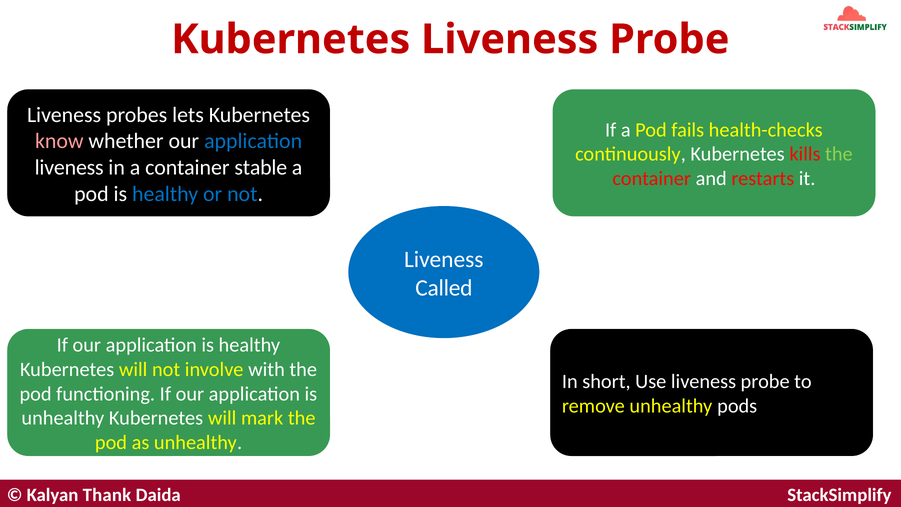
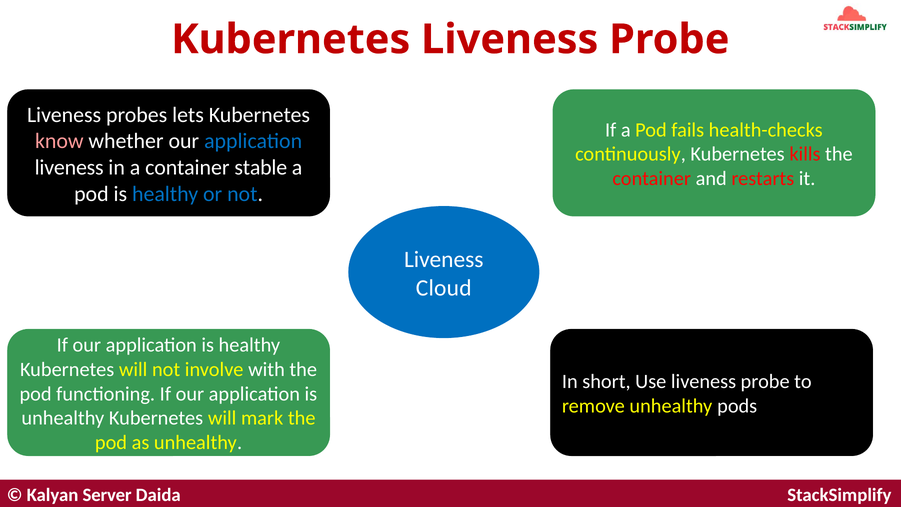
the colour: light green -> white (839, 154)
Called: Called -> Cloud (444, 288)
Thank: Thank -> Server (107, 495)
